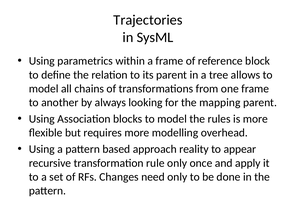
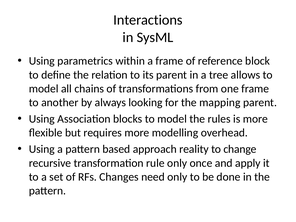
Trajectories: Trajectories -> Interactions (148, 20)
appear: appear -> change (240, 149)
